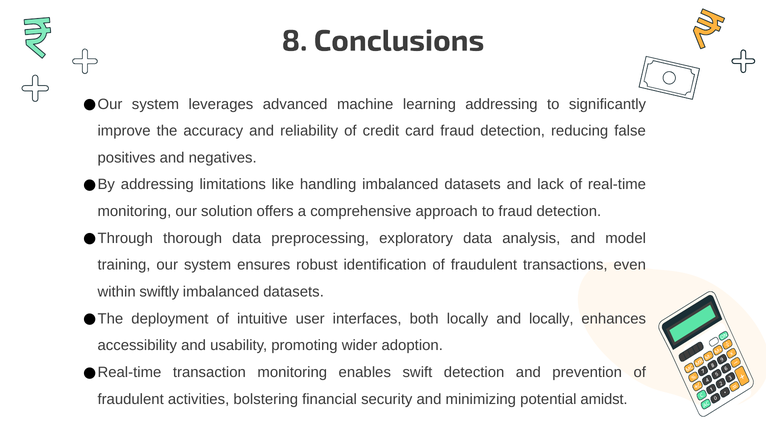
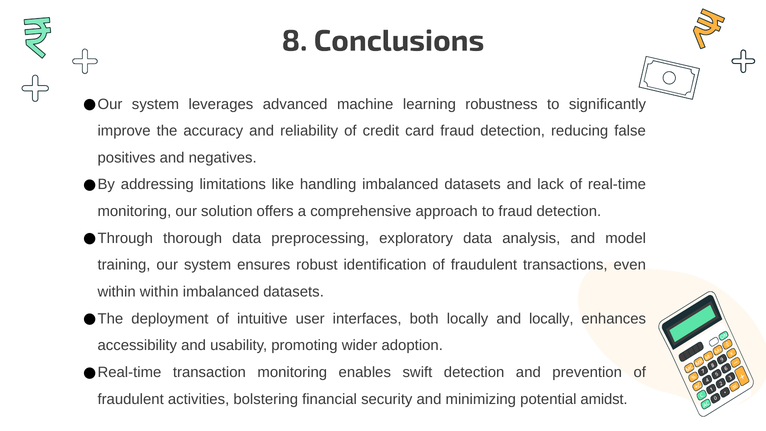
learning addressing: addressing -> robustness (502, 104)
within swiftly: swiftly -> within (159, 292)
